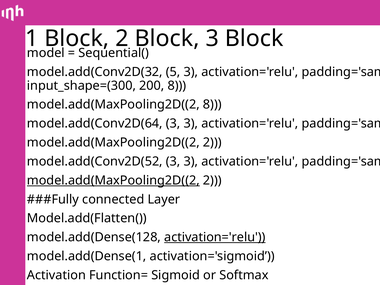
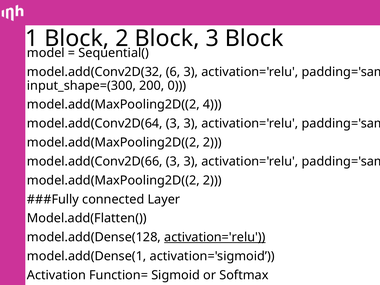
5: 5 -> 6 (173, 72)
200 8: 8 -> 0 (177, 86)
model.add(MaxPooling2D((2 8: 8 -> 4 (212, 105)
model.add(Conv2D(52: model.add(Conv2D(52 -> model.add(Conv2D(66 (95, 161)
model.add(MaxPooling2D((2 underline: present -> none (113, 180)
